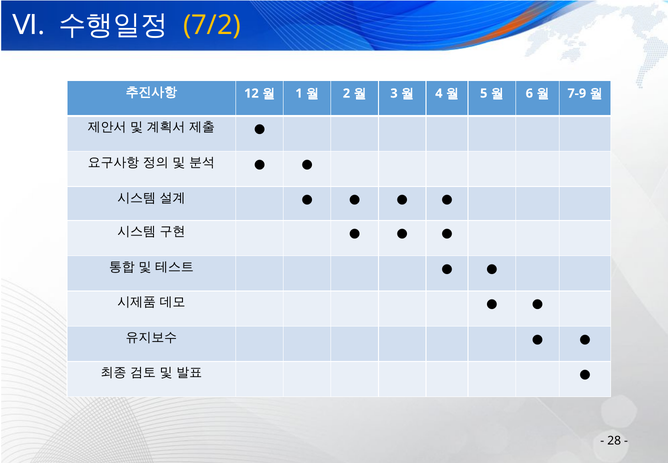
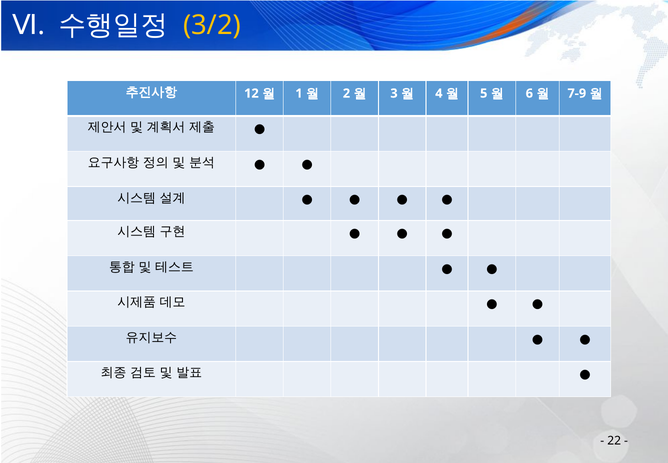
7/2: 7/2 -> 3/2 (212, 25)
28: 28 -> 22 (614, 440)
